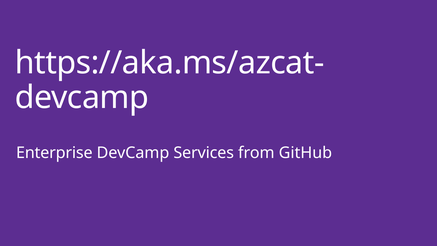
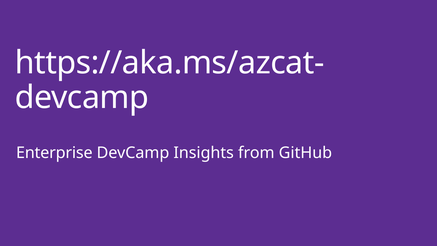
Services: Services -> Insights (204, 153)
